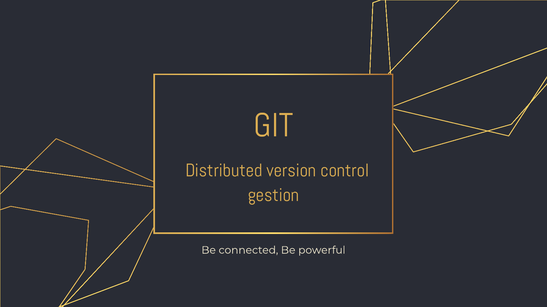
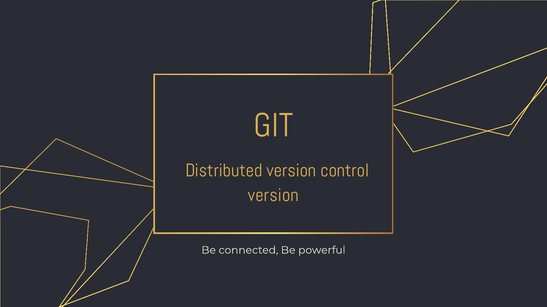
gestion: gestion -> version (273, 196)
